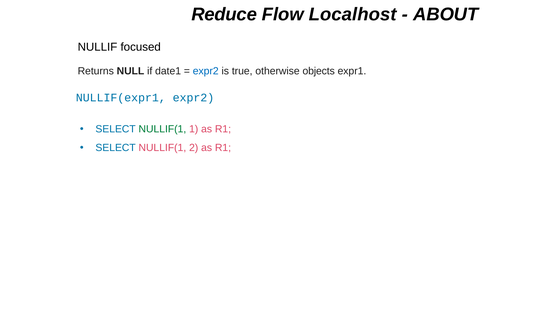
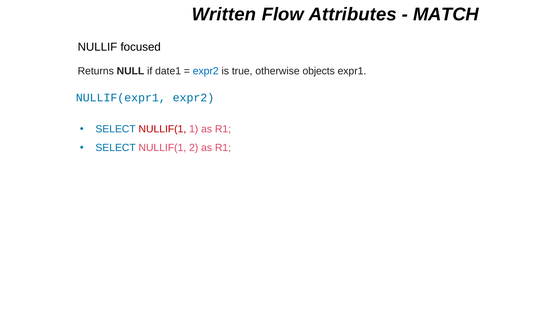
Reduce: Reduce -> Written (224, 14)
Localhost: Localhost -> Attributes (353, 14)
ABOUT: ABOUT -> MATCH (446, 14)
NULLIF(1 colour: green -> red (162, 129)
